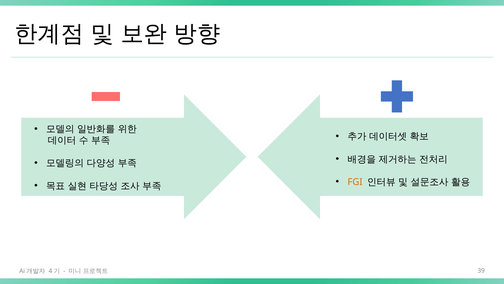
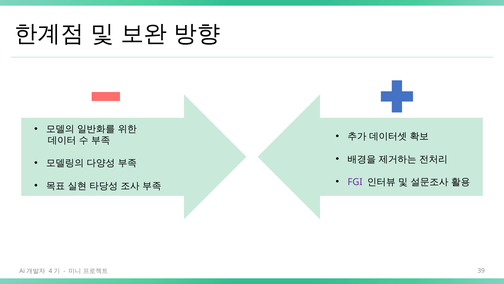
FGI colour: orange -> purple (355, 182)
